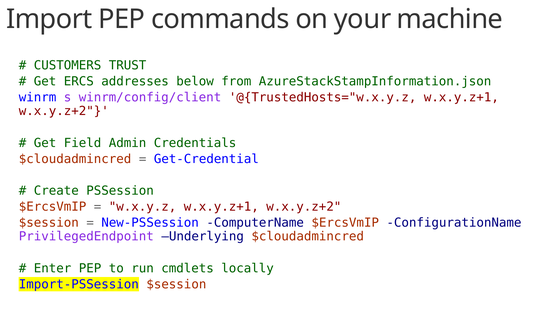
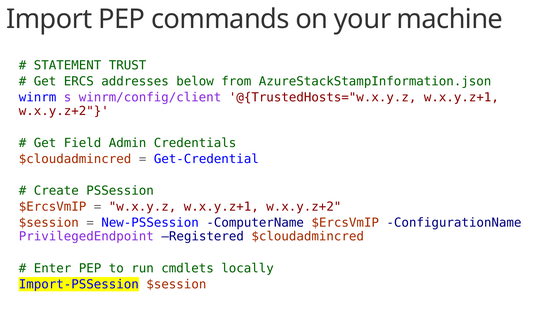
CUSTOMERS: CUSTOMERS -> STATEMENT (68, 65)
Underlying: Underlying -> Registered (203, 236)
